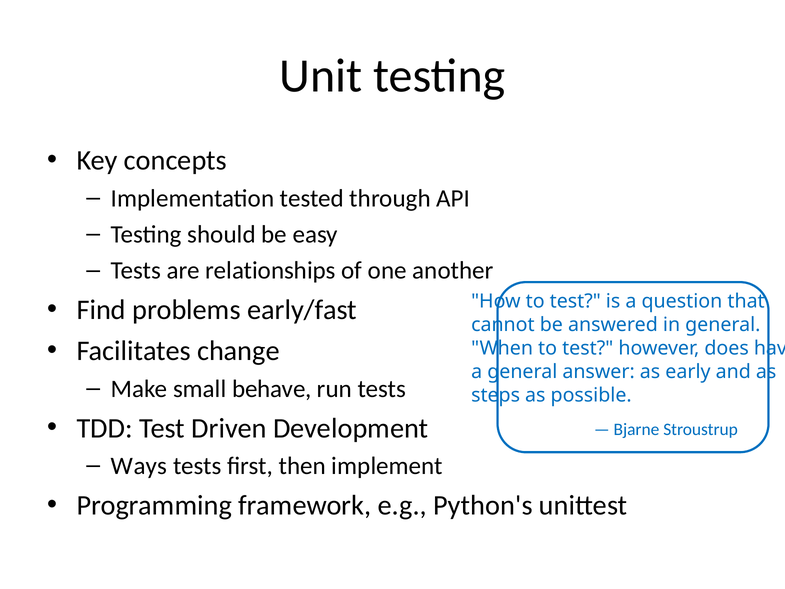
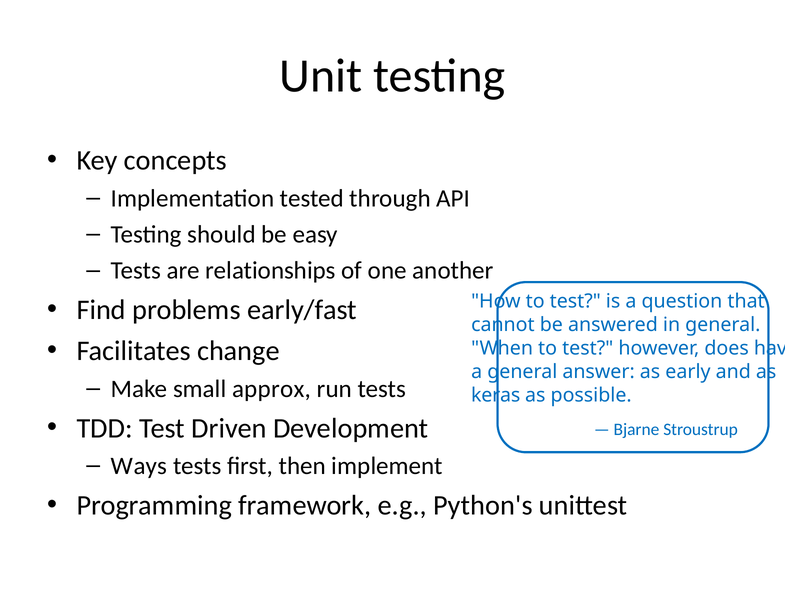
behave: behave -> approx (272, 389)
steps: steps -> keras (496, 395)
